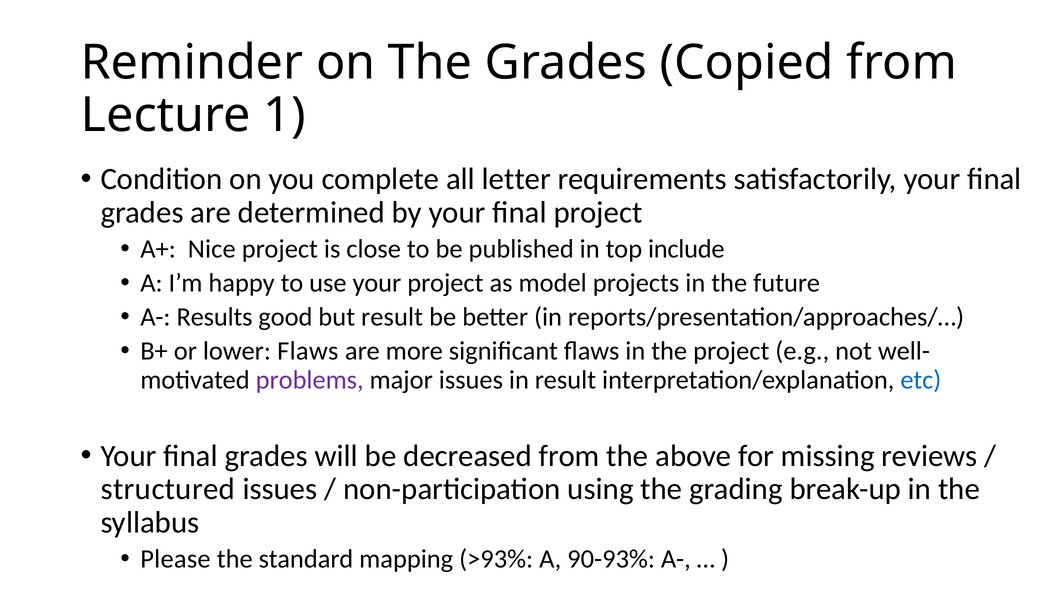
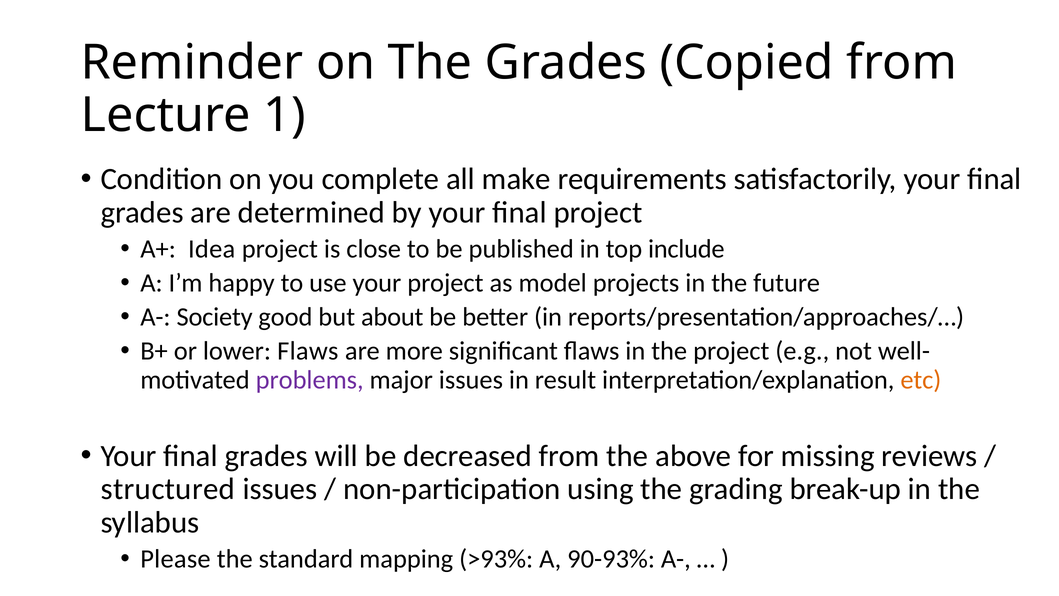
letter: letter -> make (516, 179)
Nice: Nice -> Idea (212, 249)
Results: Results -> Society (215, 317)
but result: result -> about (392, 317)
etc colour: blue -> orange (921, 380)
